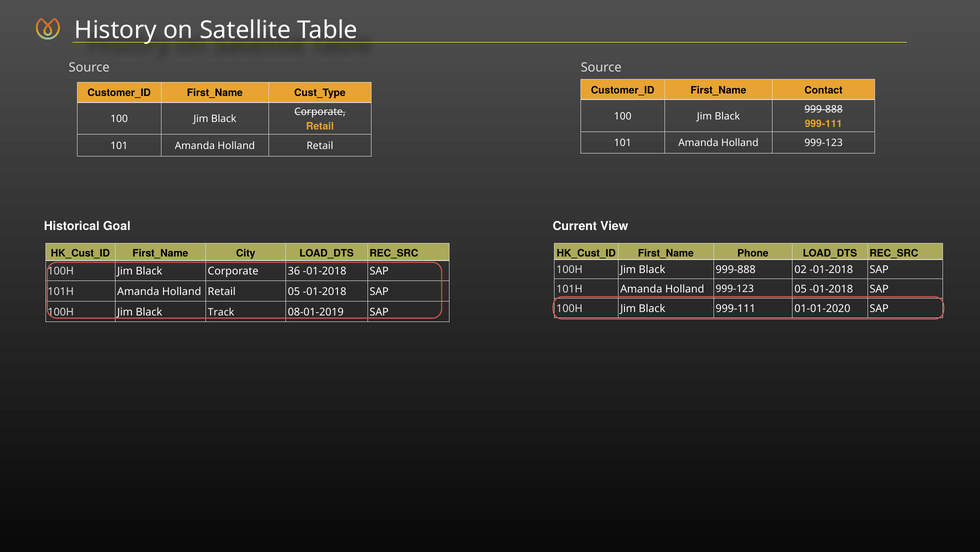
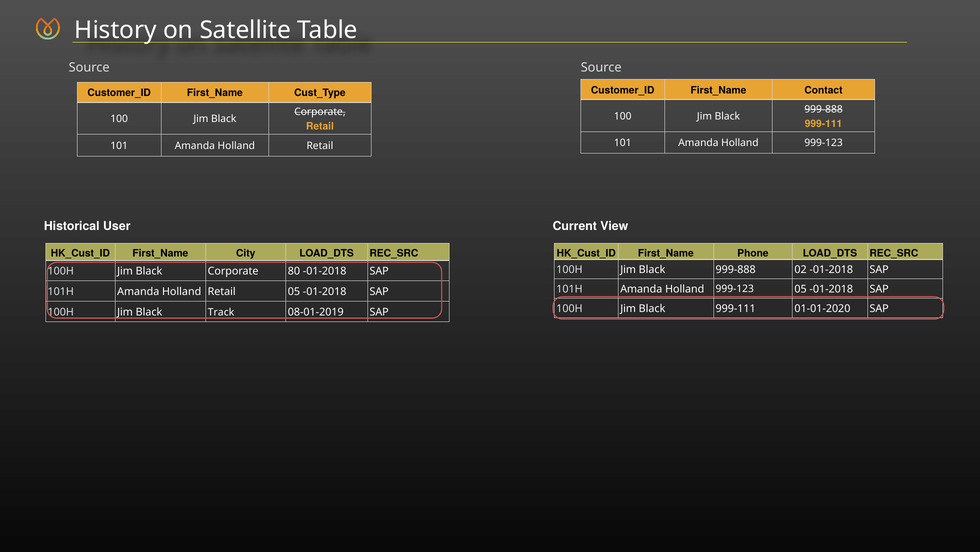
Goal: Goal -> User (117, 226)
36: 36 -> 80 (294, 271)
